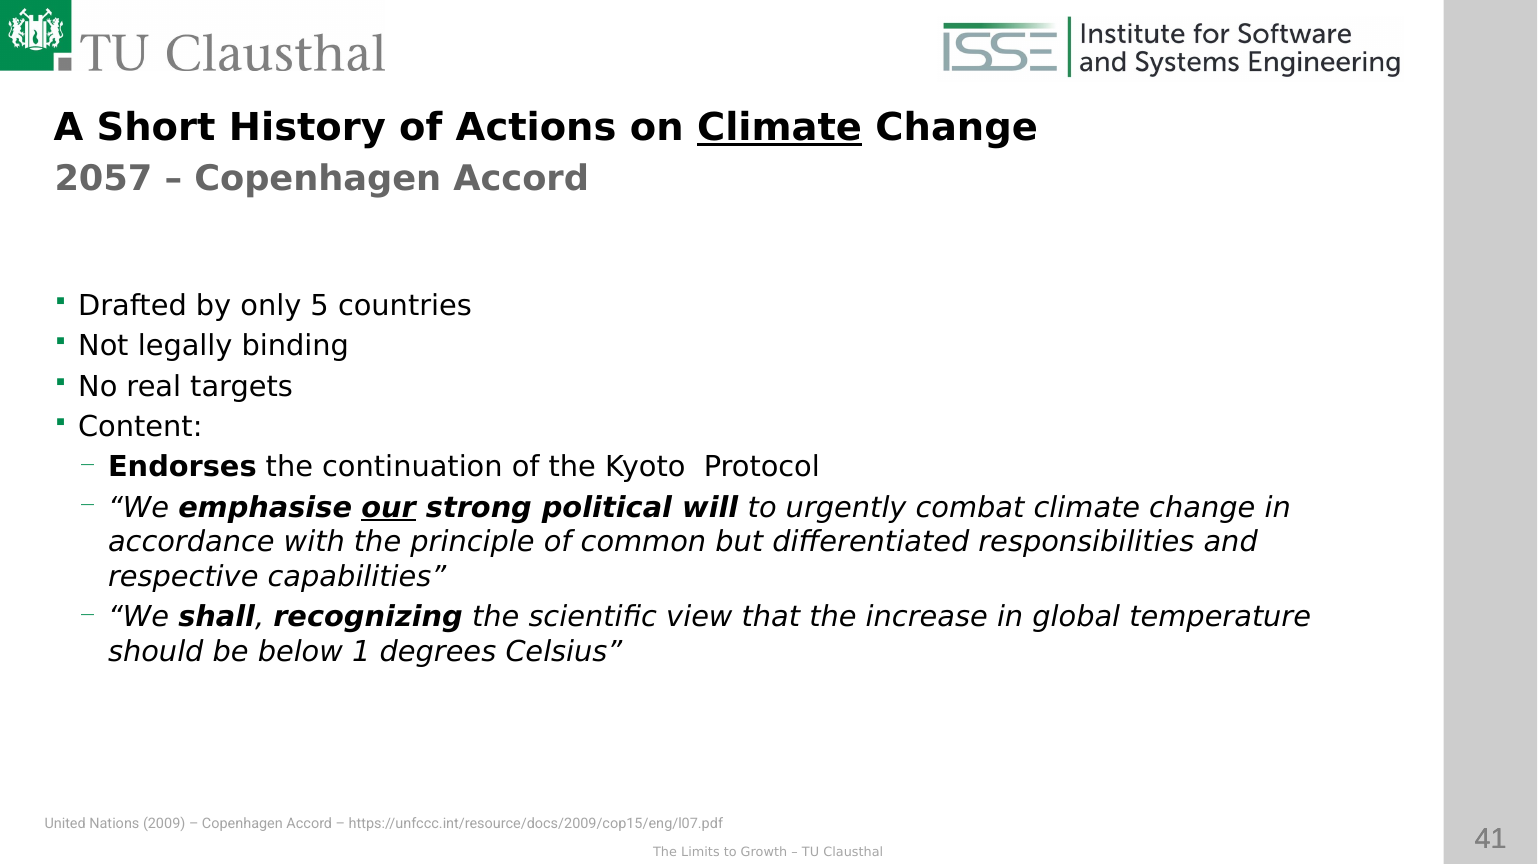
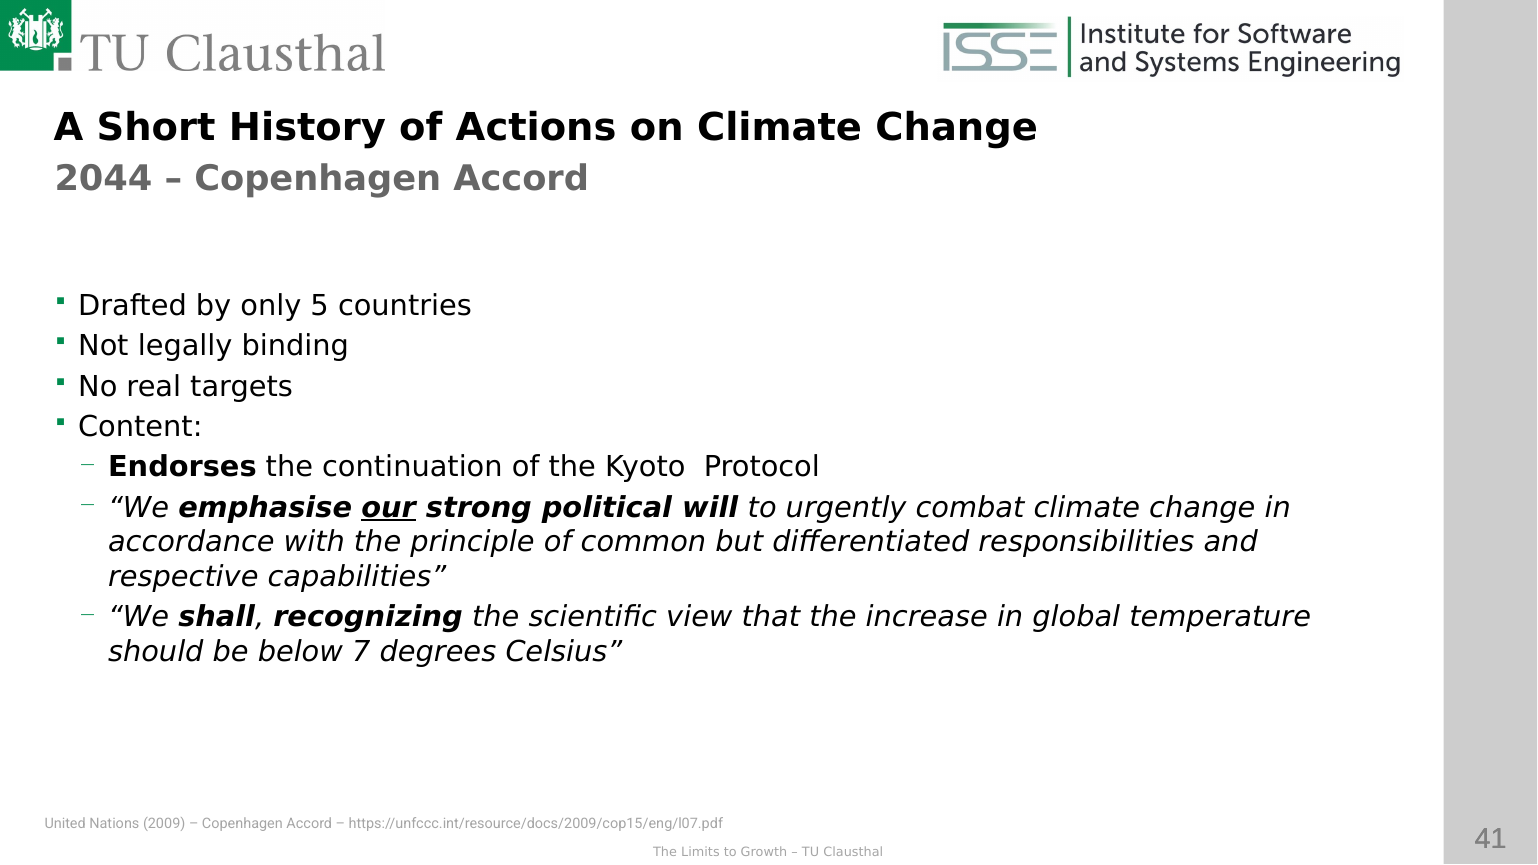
Climate underline: present -> none (780, 128)
2057: 2057 -> 2044 (103, 178)
1: 1 -> 7 (361, 652)
